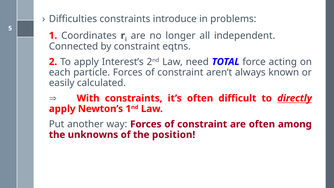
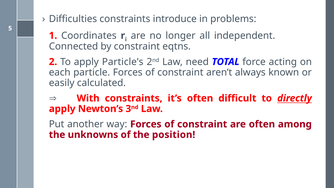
Interest’s: Interest’s -> Particle’s (123, 62)
Newton’s 1: 1 -> 3 (128, 109)
